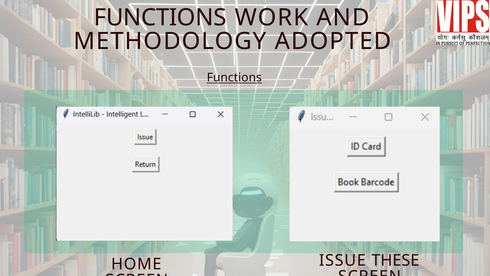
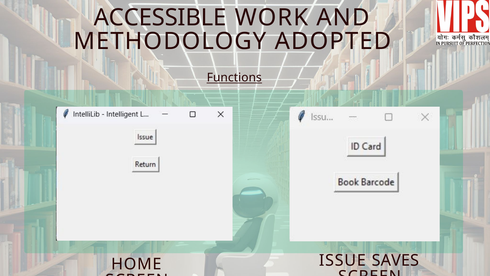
FUNCTIONS: FUNCTIONS -> ACCESSIBLE (160, 17)
THESE: THESE -> SAVES (395, 260)
